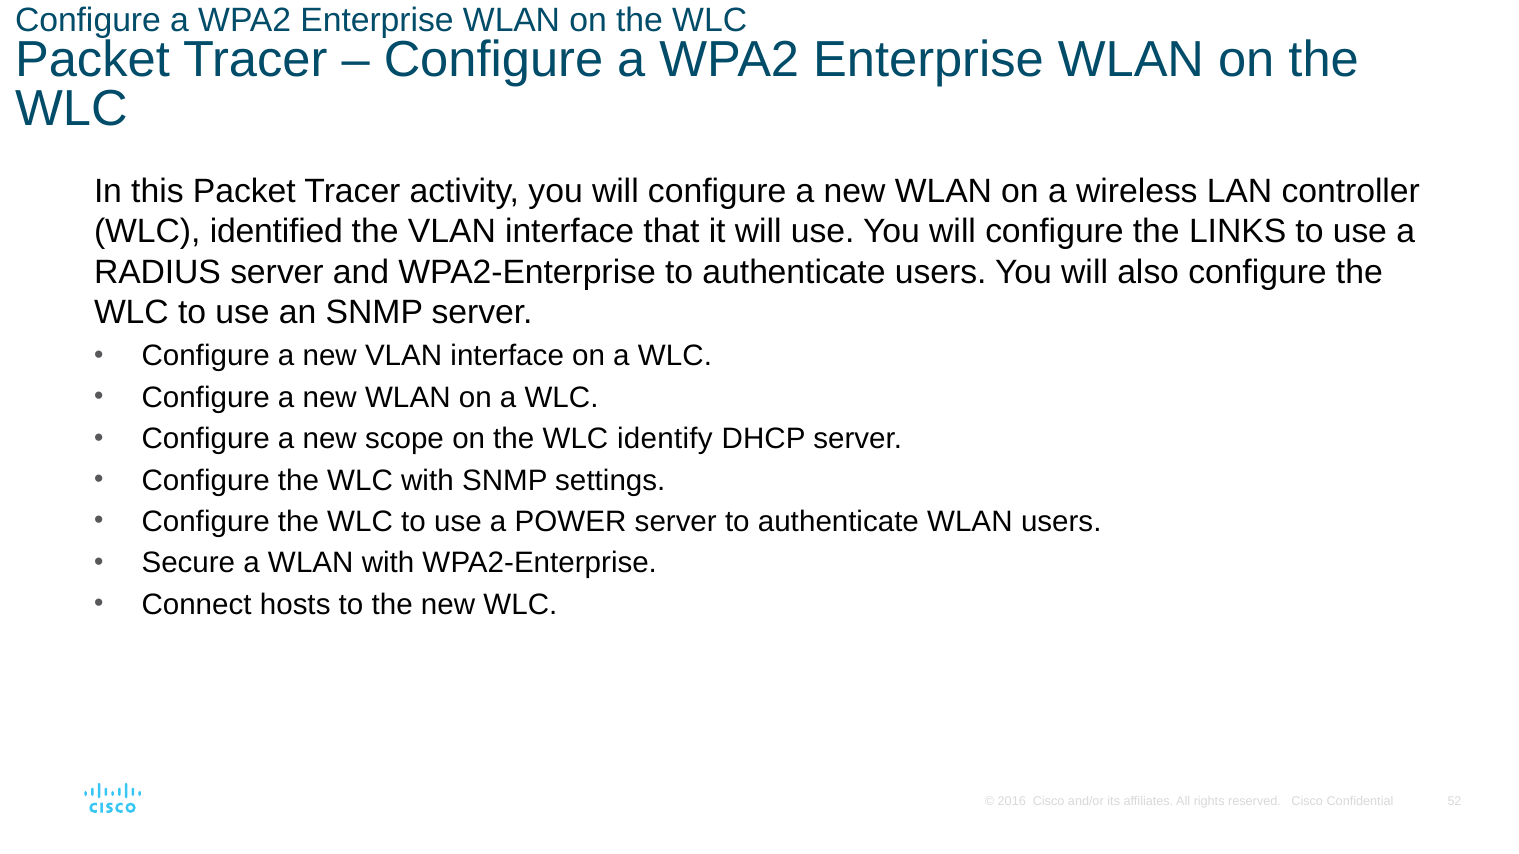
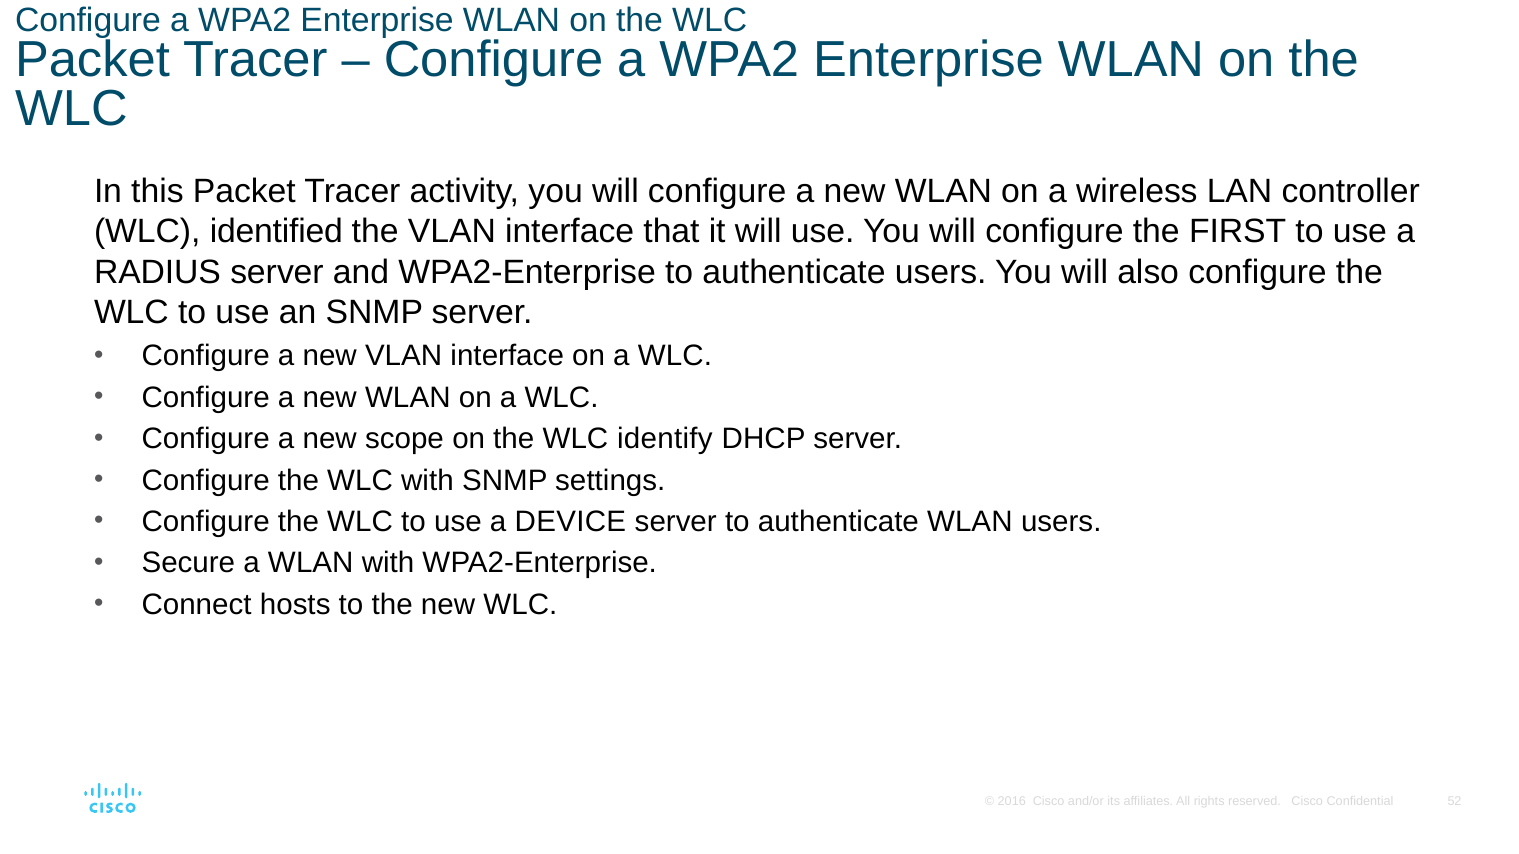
LINKS: LINKS -> FIRST (1238, 232)
POWER: POWER -> DEVICE (570, 522)
